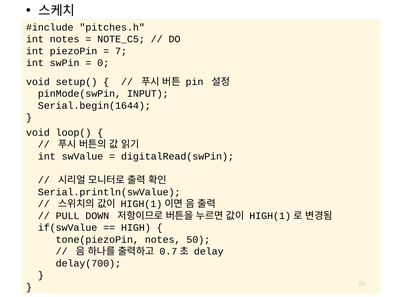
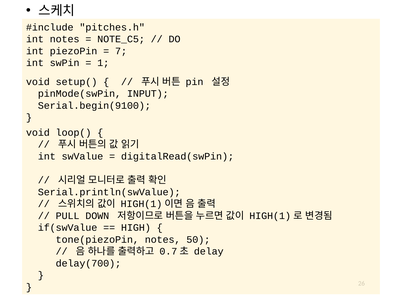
0: 0 -> 1 (103, 63)
Serial.begin(1644: Serial.begin(1644 -> Serial.begin(9100 (94, 106)
